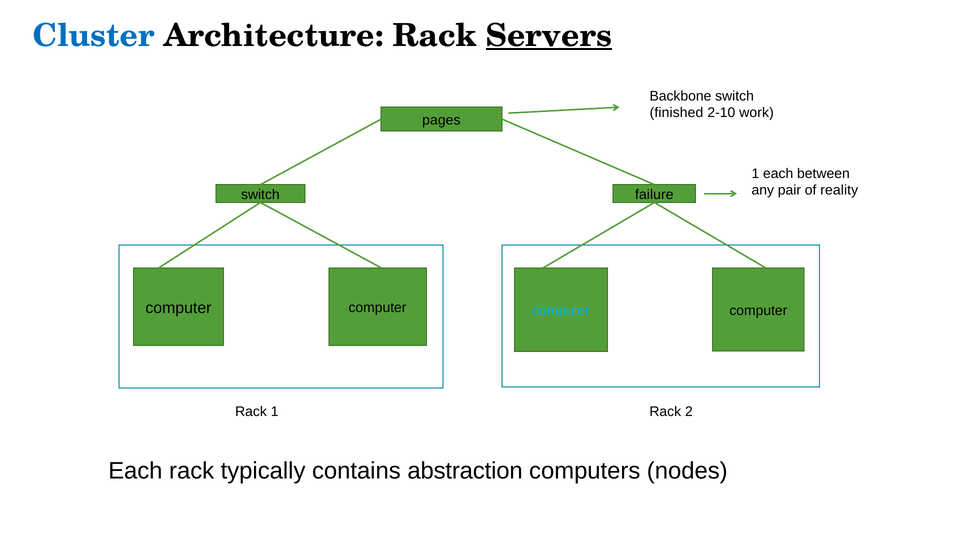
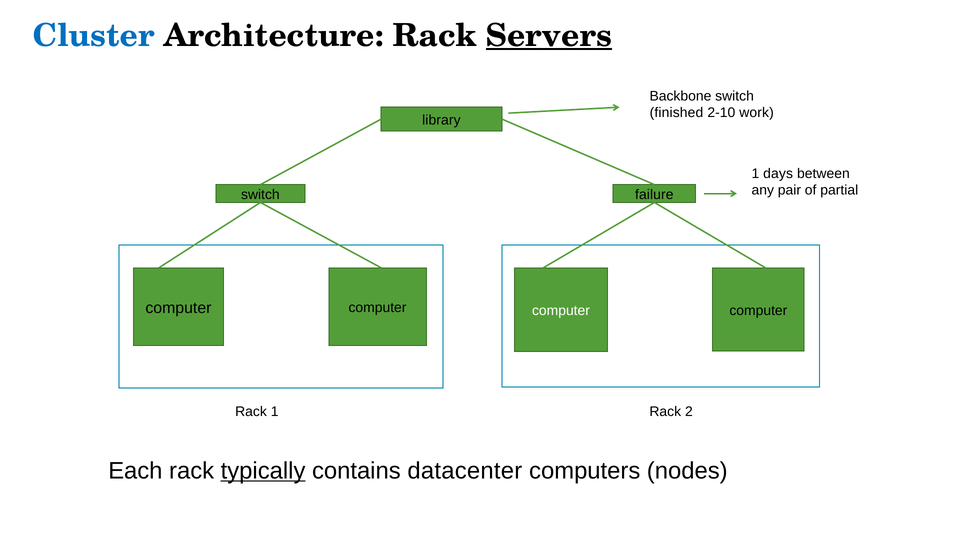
pages: pages -> library (441, 120)
1 each: each -> days (778, 174)
reality: reality -> partial (839, 190)
computer colour: light blue -> white (561, 311)
typically underline: none -> present (263, 471)
abstraction: abstraction -> datacenter (465, 471)
